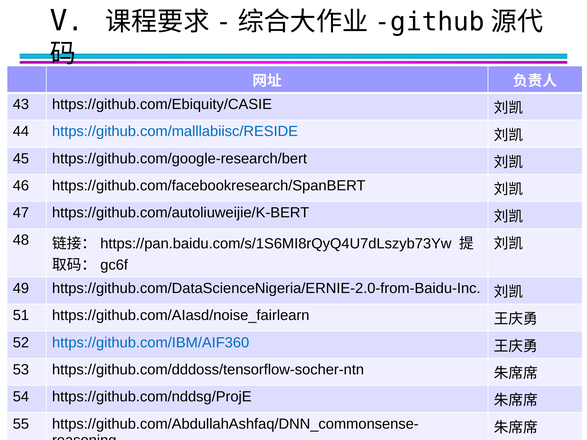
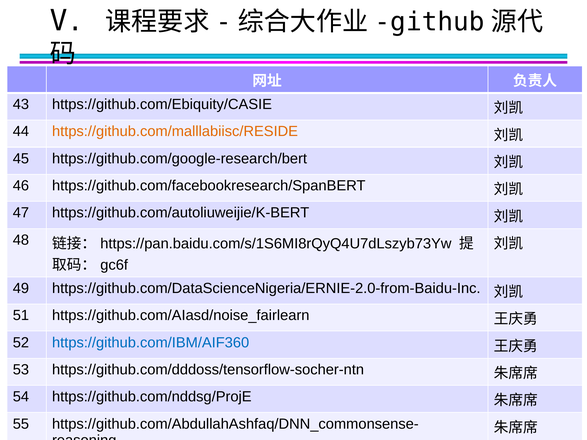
https://github.com/malllabiisc/RESIDE colour: blue -> orange (175, 132)
